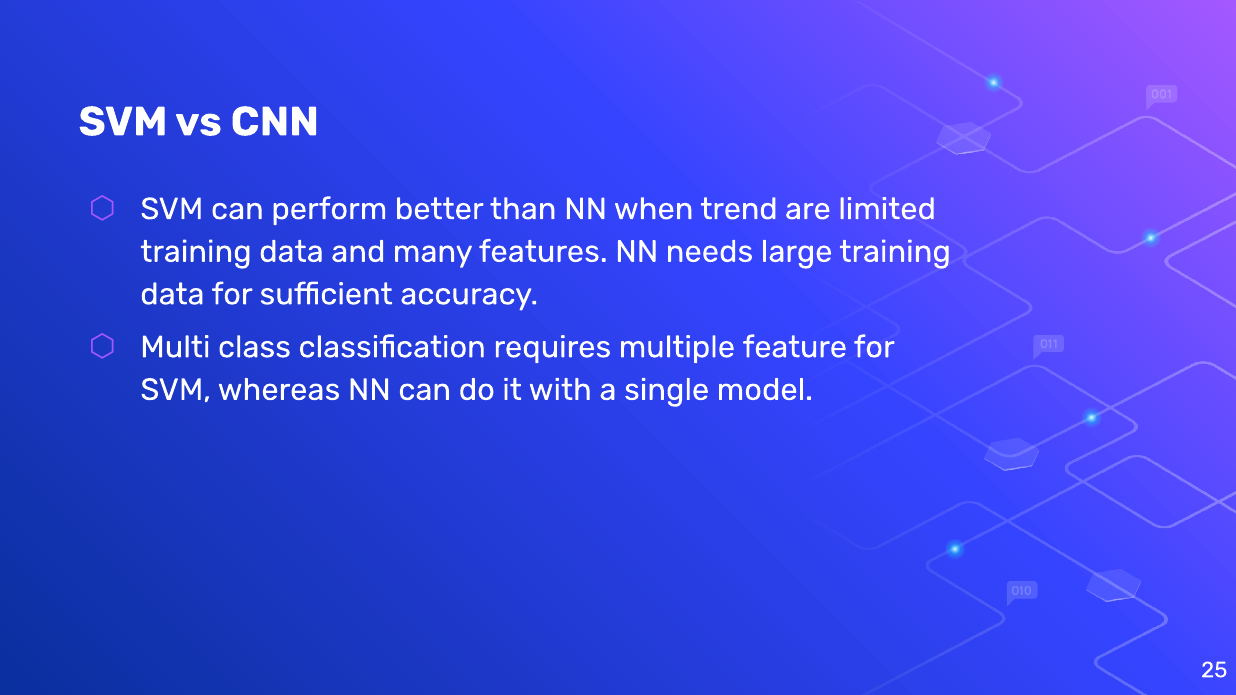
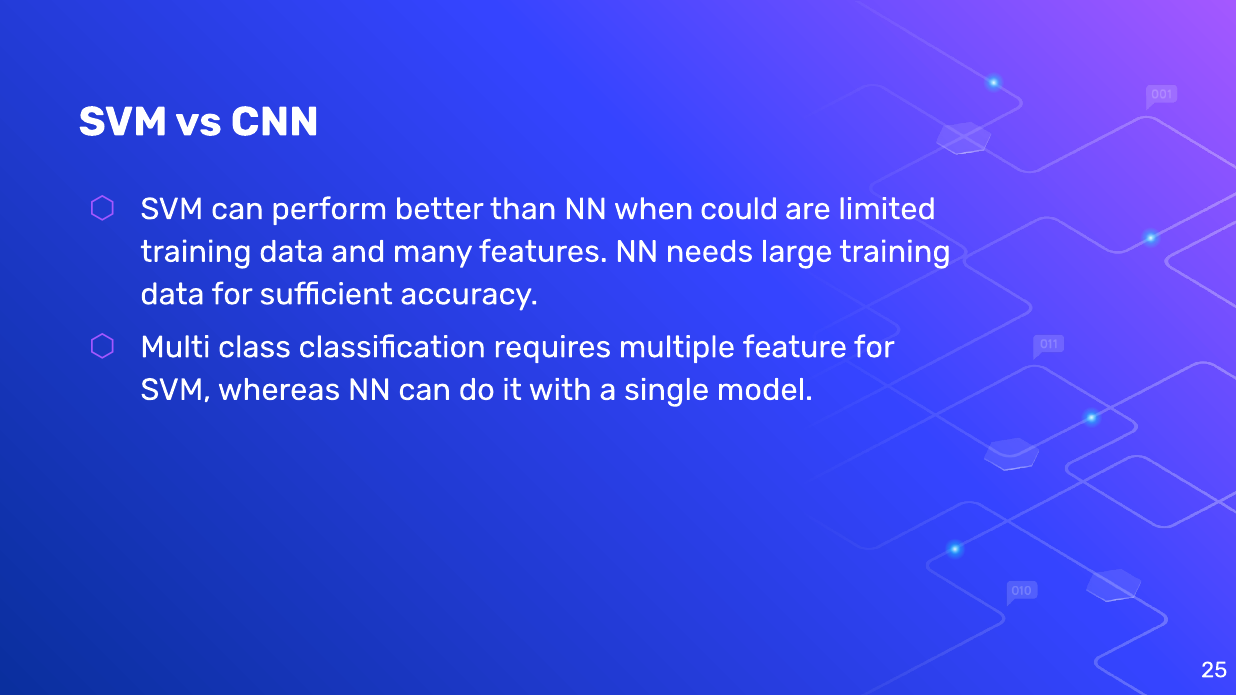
trend: trend -> could (739, 209)
